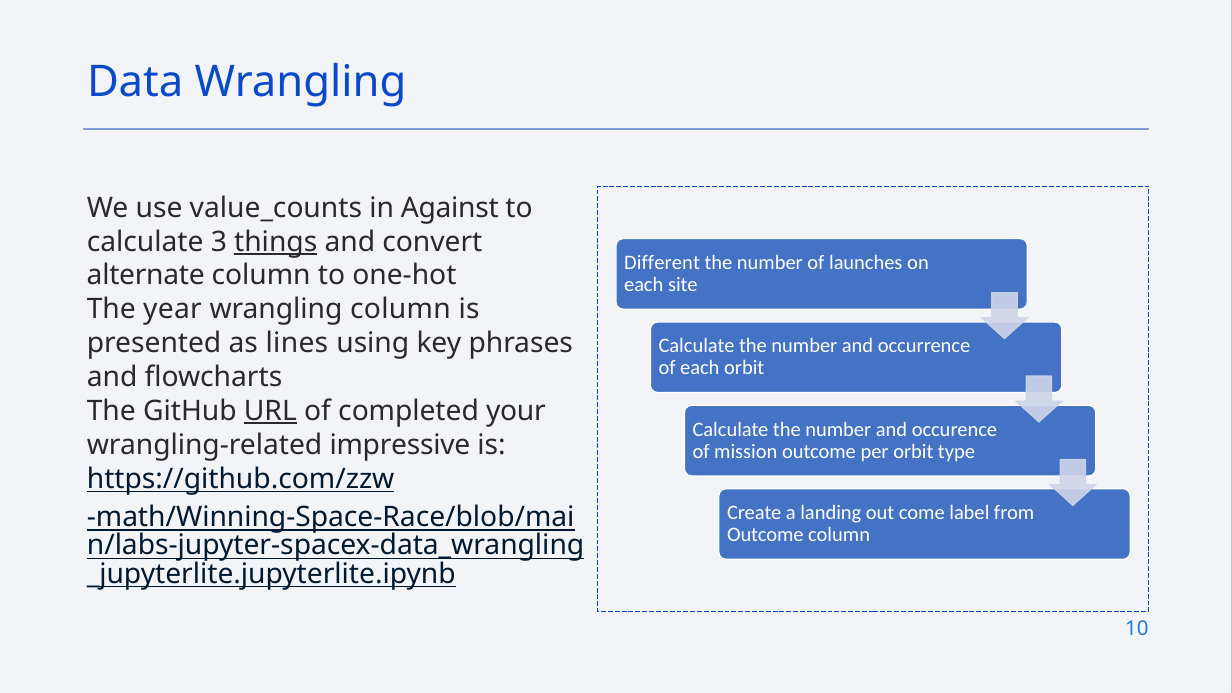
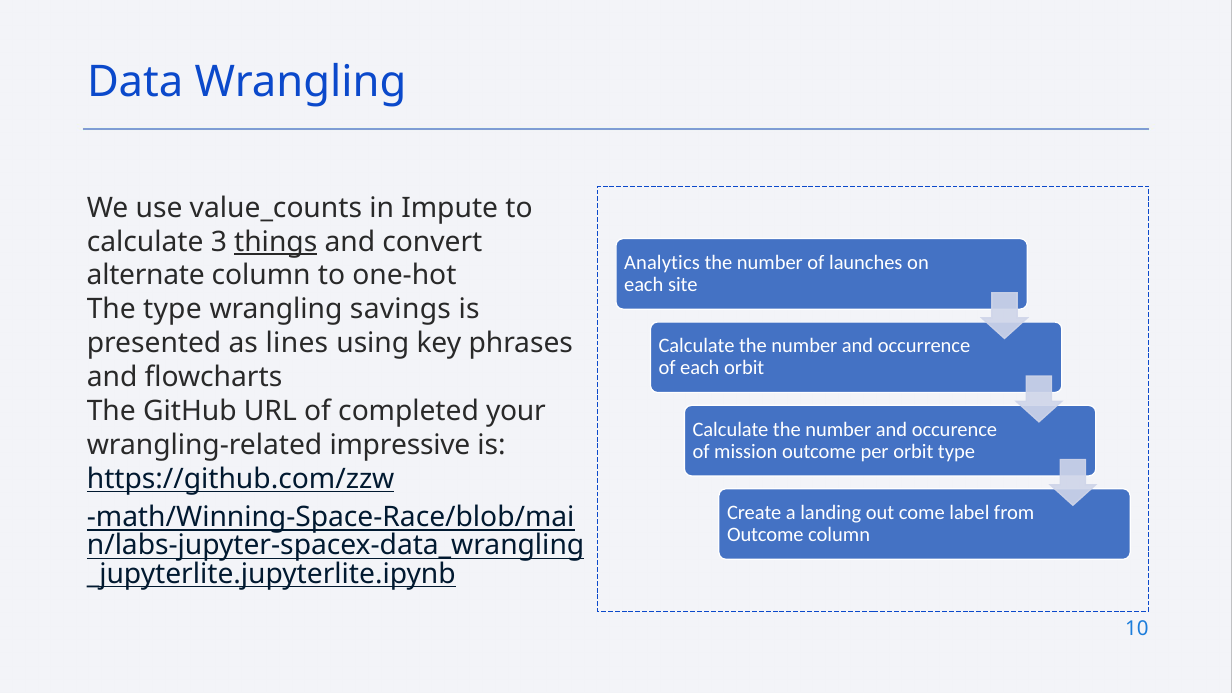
Against: Against -> Impute (450, 208)
Different: Different -> Analytics (662, 263)
The year: year -> type (172, 310)
wrangling column: column -> savings (400, 310)
URL underline: present -> none (270, 411)
